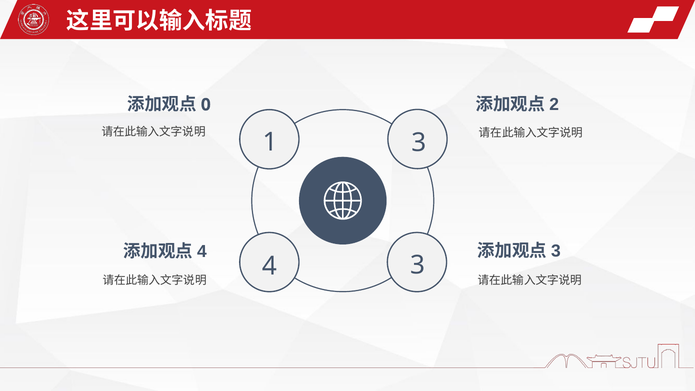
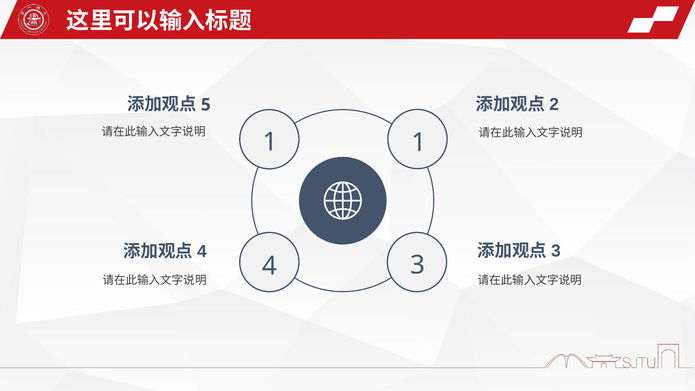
0: 0 -> 5 (206, 105)
1 3: 3 -> 1 (419, 142)
